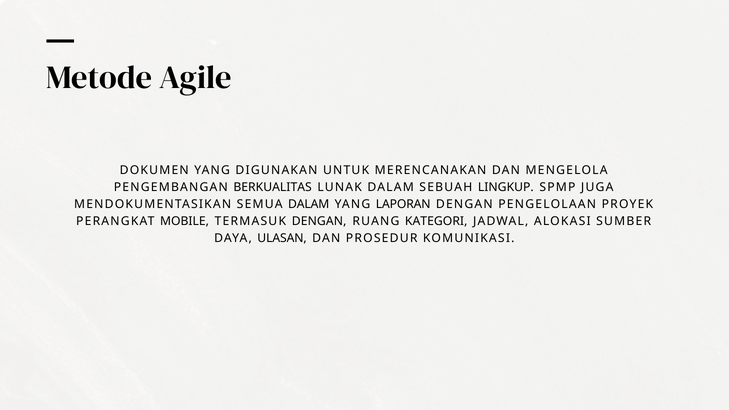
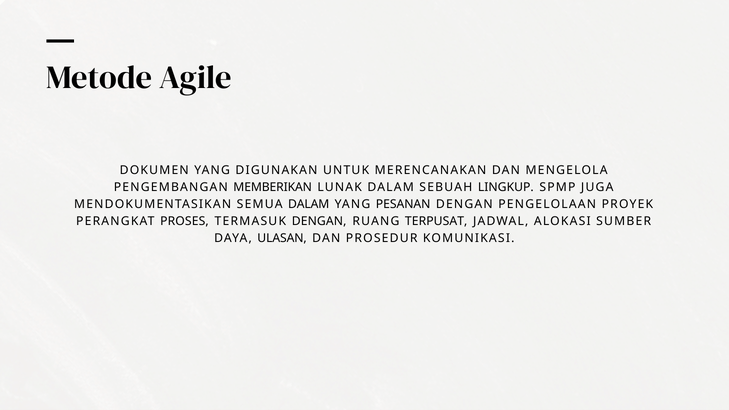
BERKUALITAS: BERKUALITAS -> MEMBERIKAN (273, 187)
LAPORAN: LAPORAN -> PESANAN (403, 204)
MOBILE: MOBILE -> PROSES (184, 221)
KATEGORI: KATEGORI -> TERPUSAT (436, 221)
